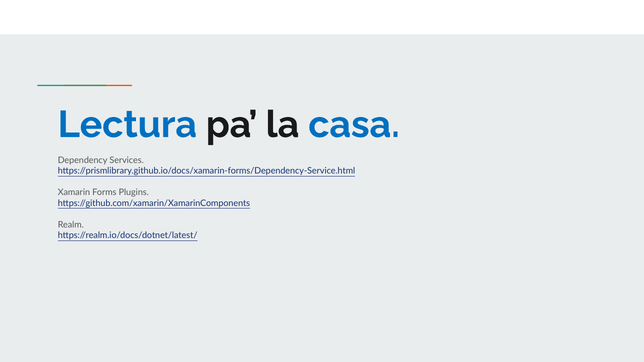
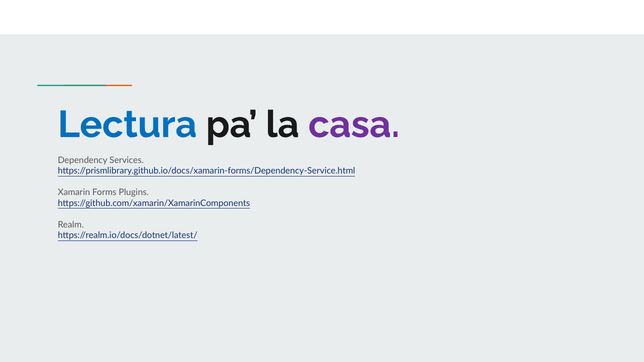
casa colour: blue -> purple (354, 125)
